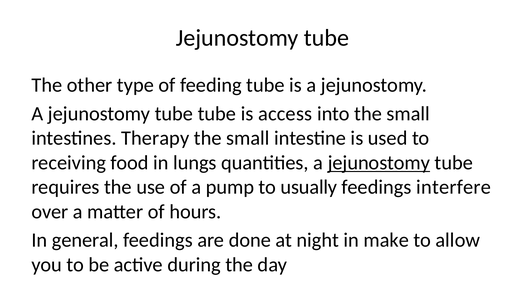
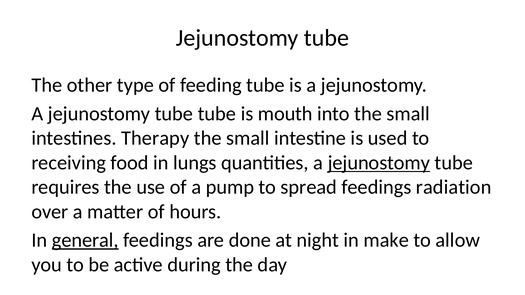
access: access -> mouth (285, 114)
usually: usually -> spread (309, 187)
interfere: interfere -> radiation (454, 187)
general underline: none -> present (85, 240)
